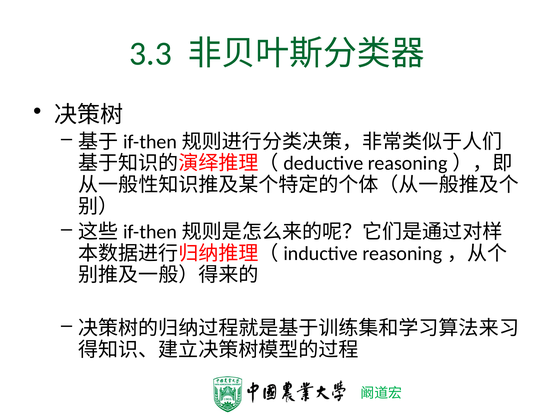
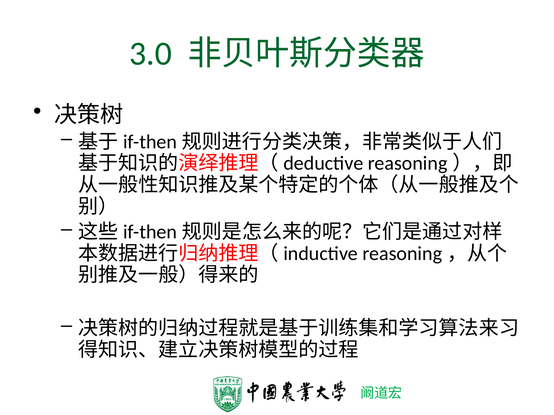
3.3: 3.3 -> 3.0 (150, 54)
